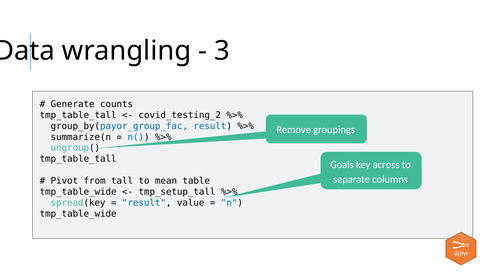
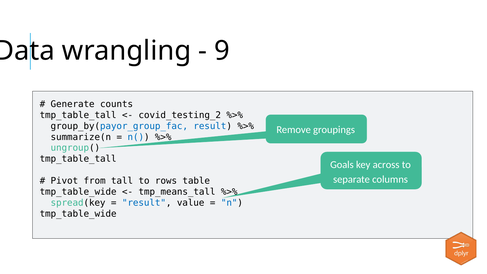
3: 3 -> 9 (222, 51)
mean: mean -> rows (166, 181)
tmp_setup_tall: tmp_setup_tall -> tmp_means_tall (177, 192)
